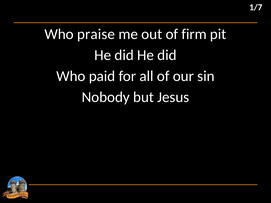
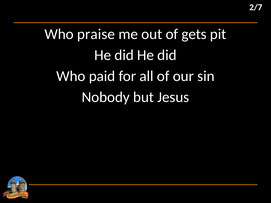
1/7: 1/7 -> 2/7 (256, 7)
firm: firm -> gets (194, 34)
